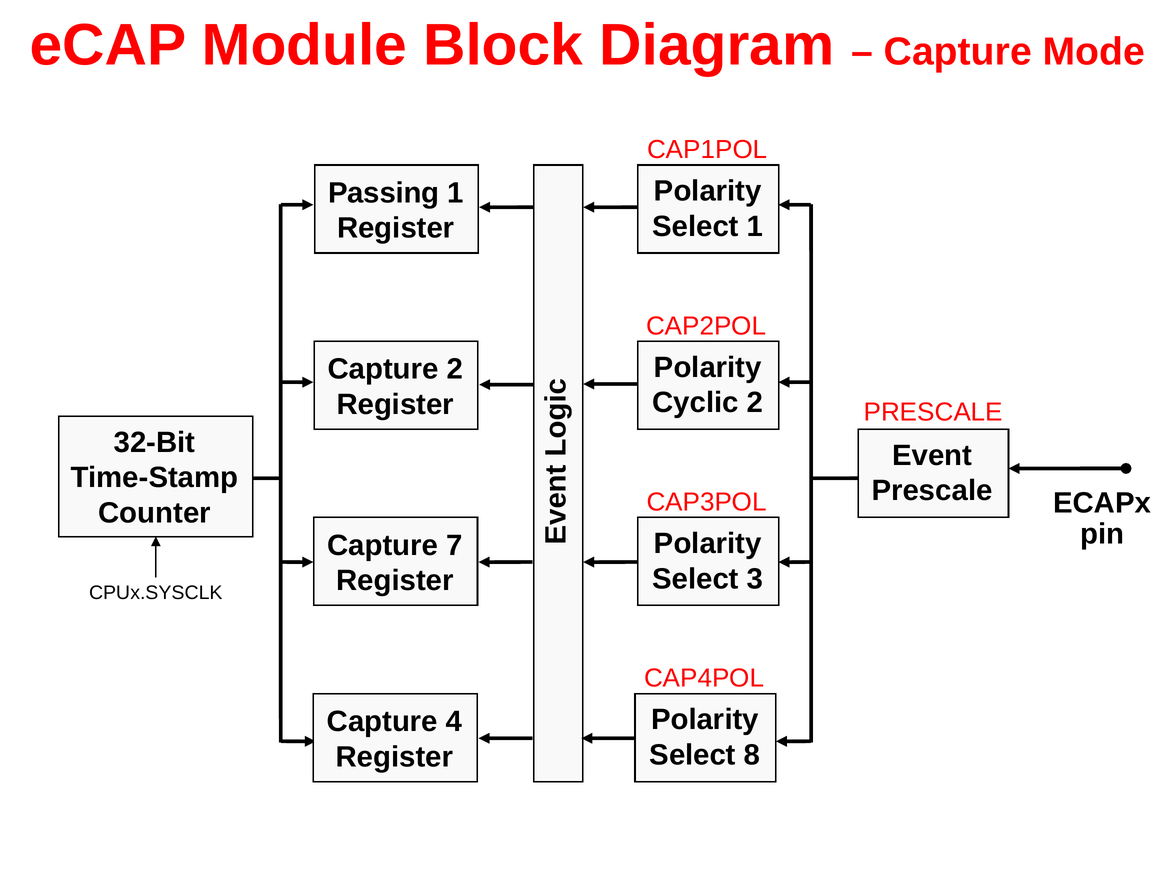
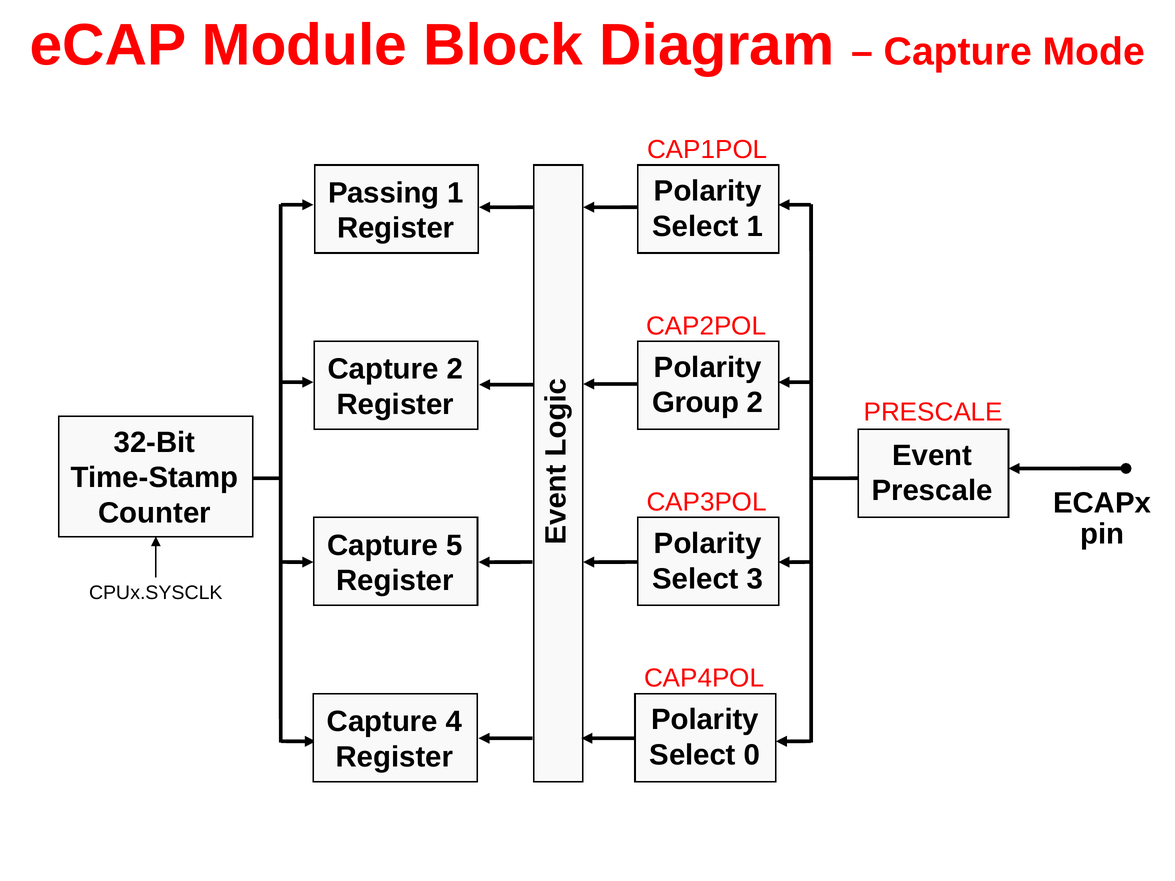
Cyclic: Cyclic -> Group (696, 403)
7: 7 -> 5 (454, 546)
8: 8 -> 0 (752, 755)
